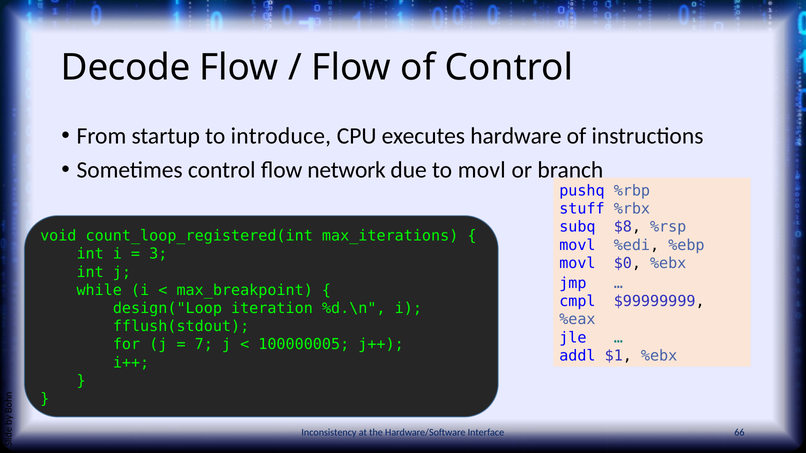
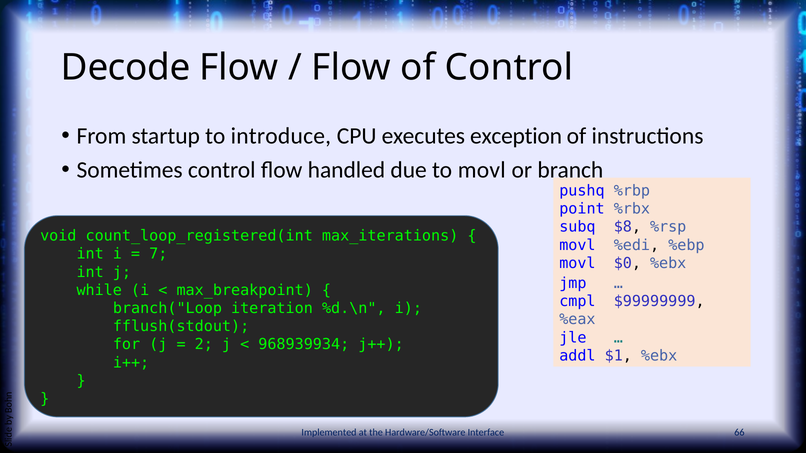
hardware: hardware -> exception (516, 136)
network: network -> handled (346, 170)
stuff: stuff -> point (582, 209)
3: 3 -> 7 (158, 254)
design("Loop: design("Loop -> branch("Loop (167, 309)
7: 7 -> 2 (204, 345)
100000005: 100000005 -> 968939934 (304, 345)
Inconsistency: Inconsistency -> Implemented (329, 433)
